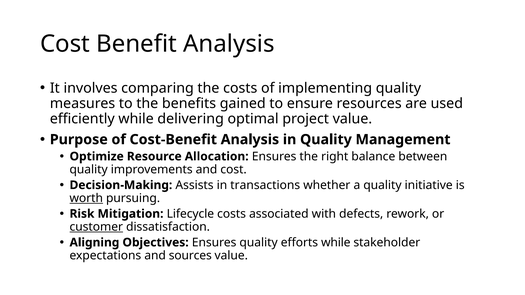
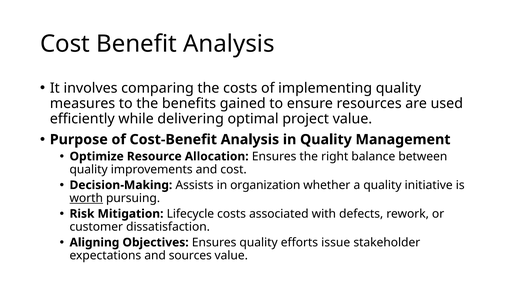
transactions: transactions -> organization (265, 185)
customer underline: present -> none (96, 227)
efforts while: while -> issue (336, 243)
